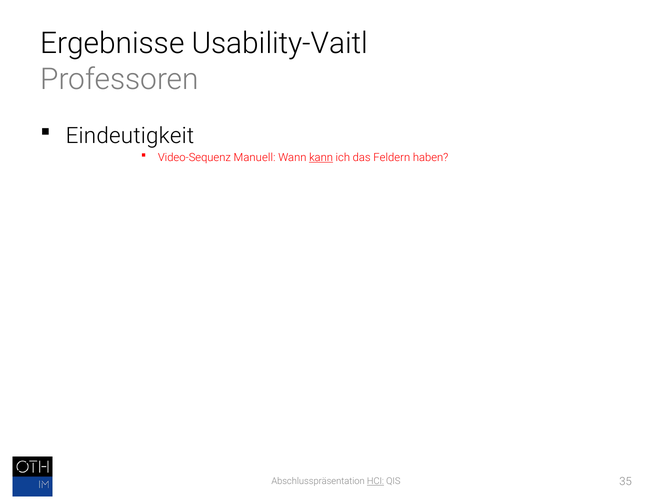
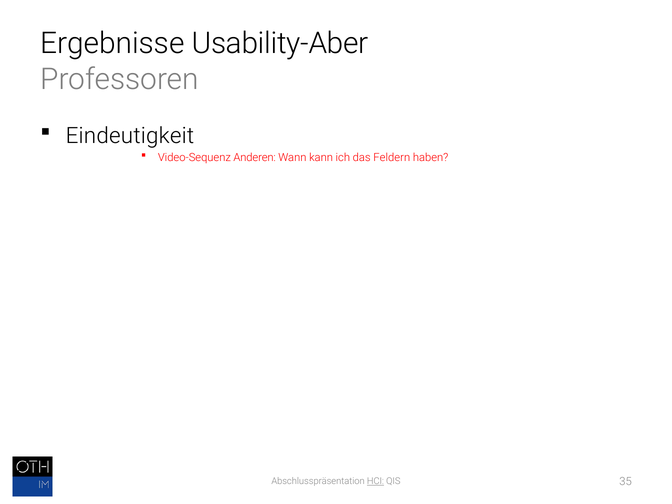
Usability-Vaitl: Usability-Vaitl -> Usability-Aber (280, 44)
Manuell: Manuell -> Anderen (255, 158)
kann underline: present -> none (321, 158)
